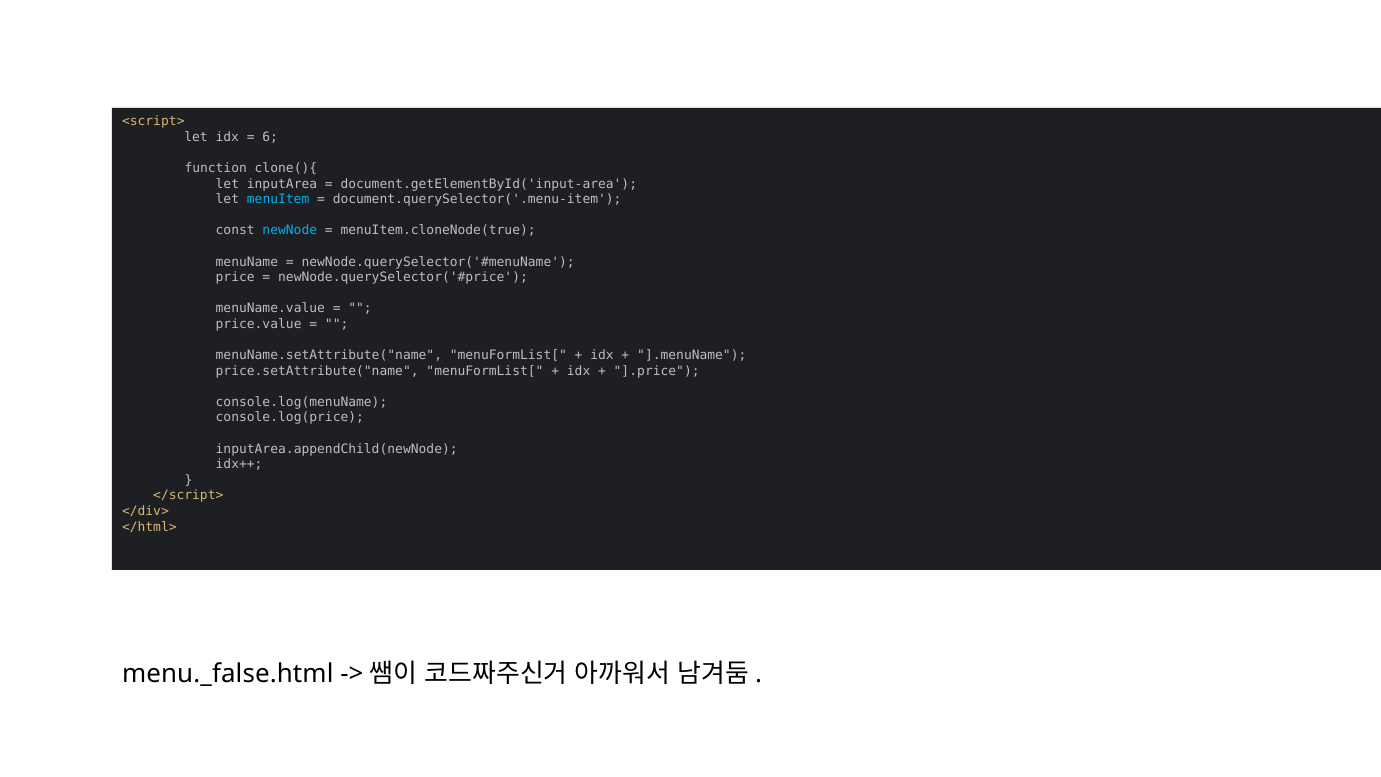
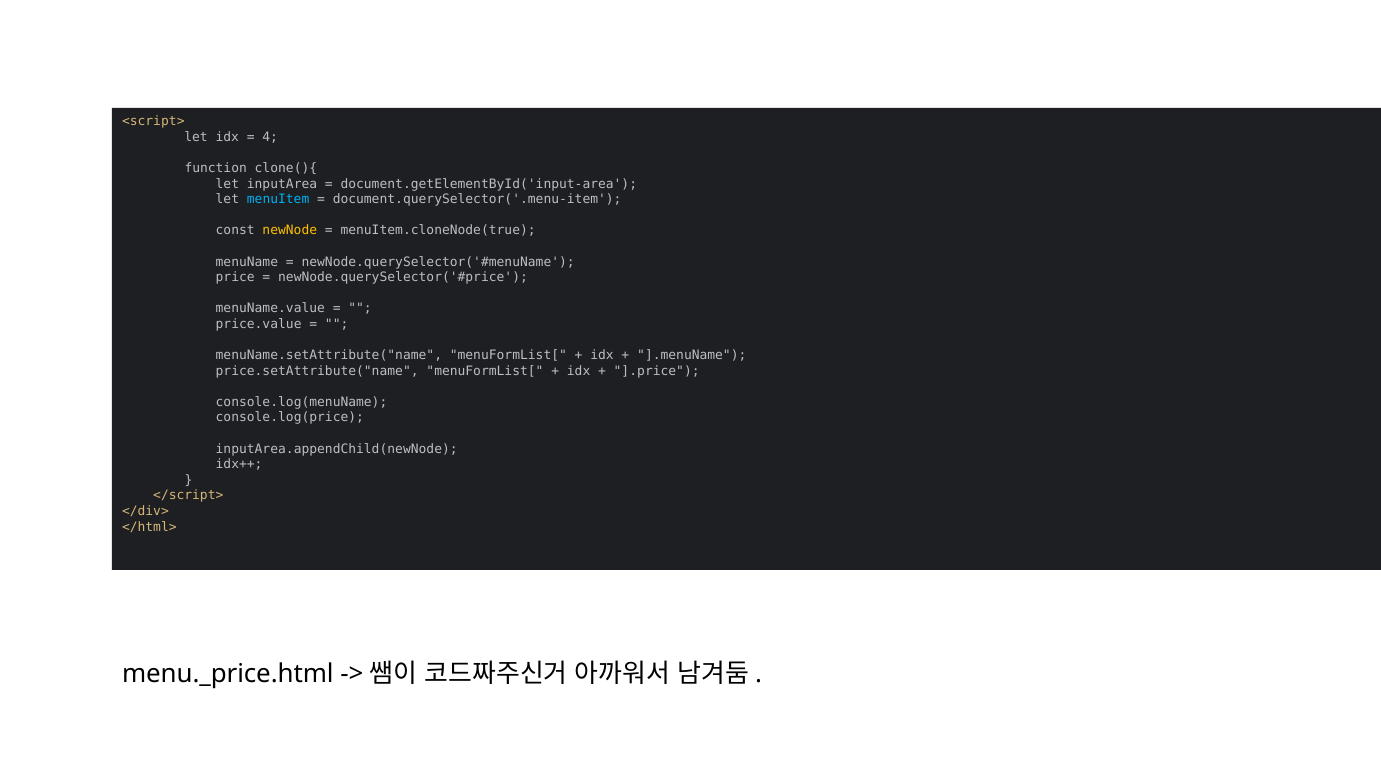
6: 6 -> 4 (270, 137)
newNode colour: light blue -> yellow (290, 231)
menu._false.html: menu._false.html -> menu._price.html (228, 673)
